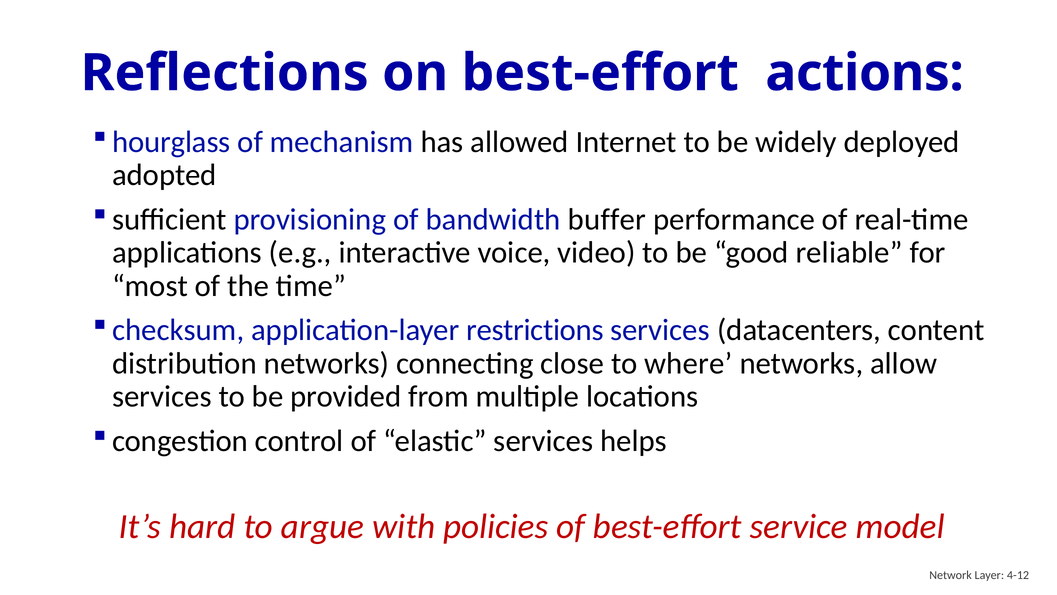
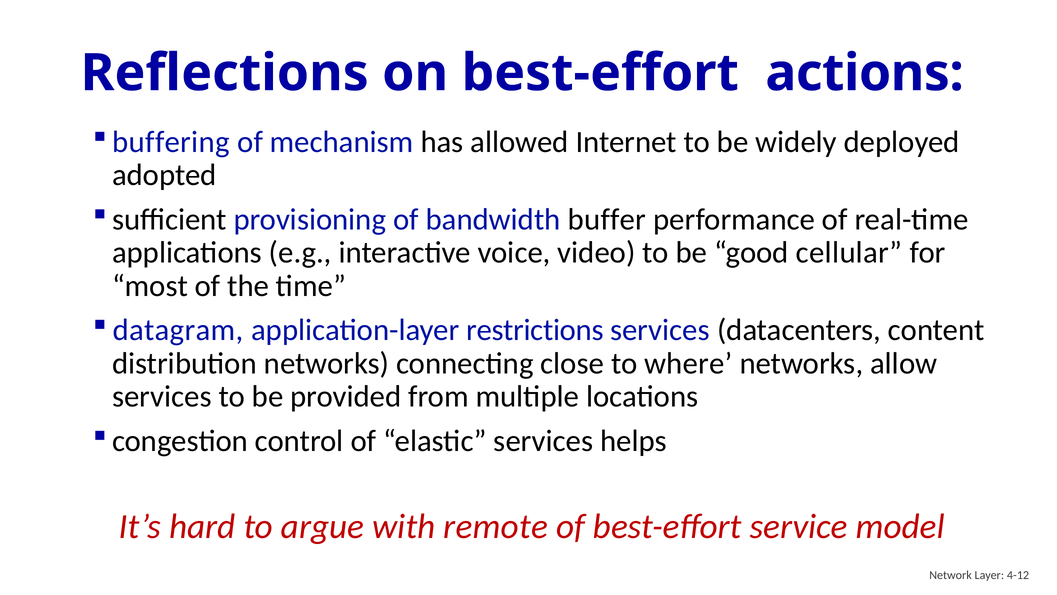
hourglass: hourglass -> buffering (171, 142)
reliable: reliable -> cellular (849, 252)
checksum: checksum -> datagram (178, 330)
policies: policies -> remote (496, 526)
